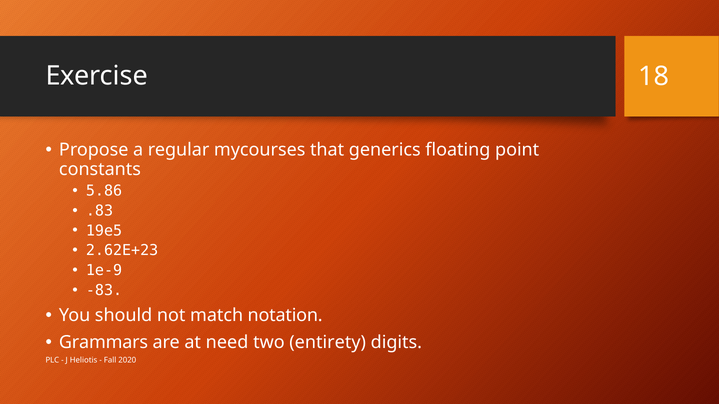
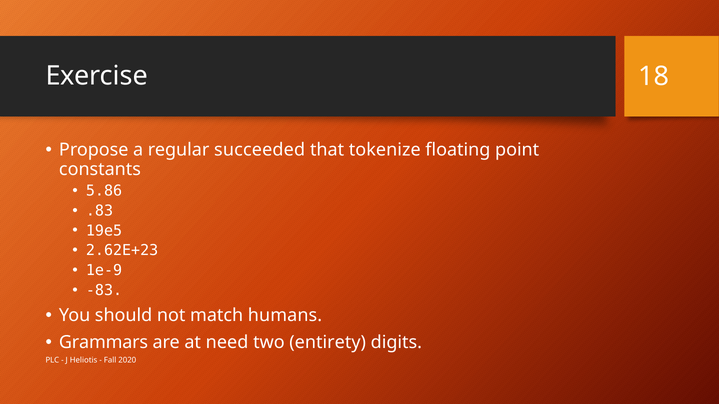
mycourses: mycourses -> succeeded (260, 150)
generics: generics -> tokenize (385, 150)
notation: notation -> humans (285, 316)
